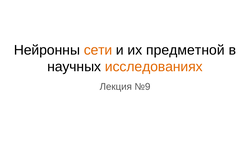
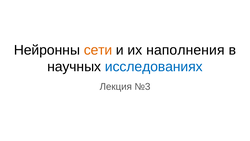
предметной: предметной -> наполнения (185, 50)
исследованиях colour: orange -> blue (154, 67)
№9: №9 -> №3 (142, 87)
